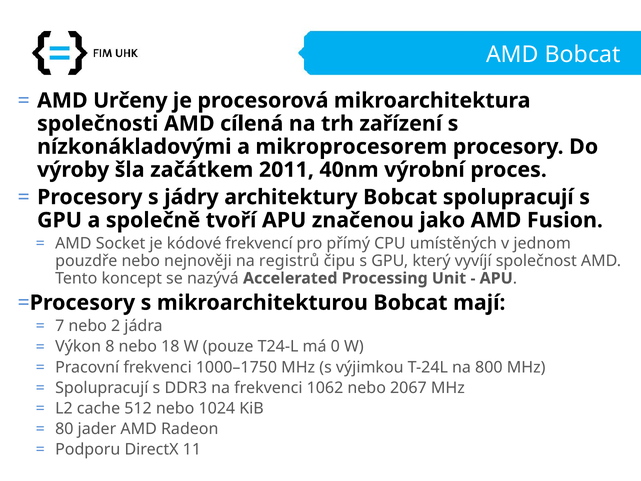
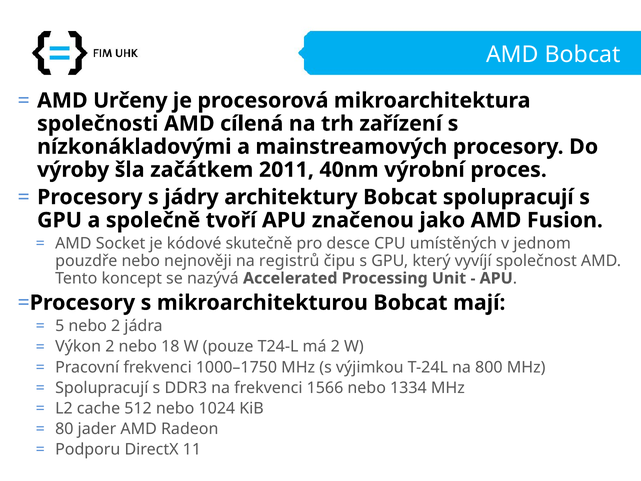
mikroprocesorem: mikroprocesorem -> mainstreamových (351, 147)
frekvencí: frekvencí -> skutečně (259, 244)
přímý: přímý -> desce (348, 244)
7: 7 -> 5 (60, 326)
Výkon 8: 8 -> 2 (110, 347)
má 0: 0 -> 2 (335, 347)
1062: 1062 -> 1566 (325, 388)
2067: 2067 -> 1334 (408, 388)
